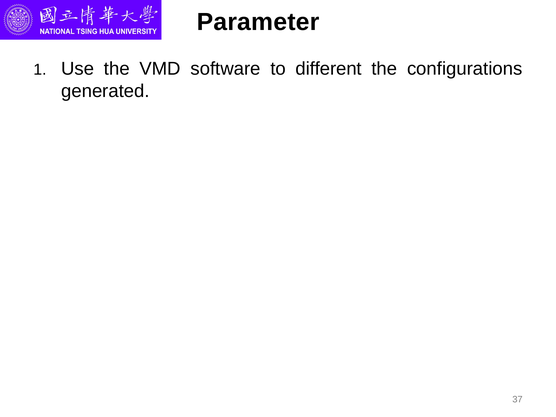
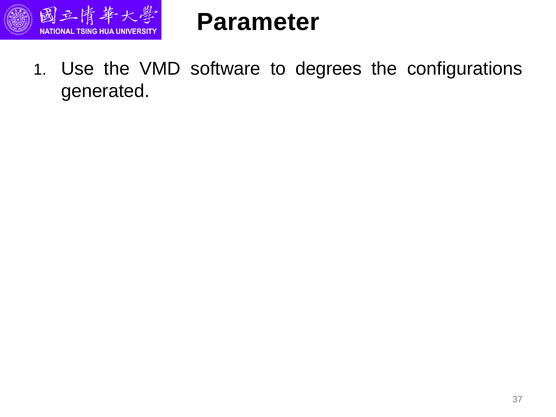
different: different -> degrees (329, 69)
